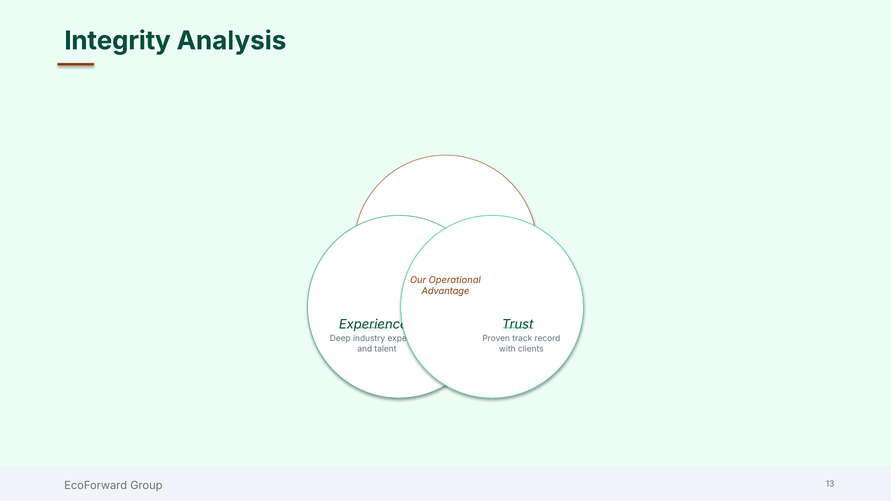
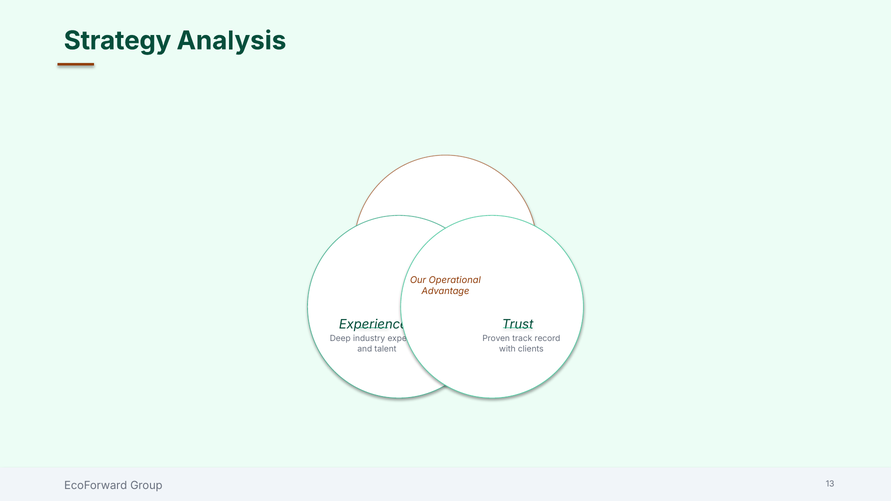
Integrity: Integrity -> Strategy (117, 41)
